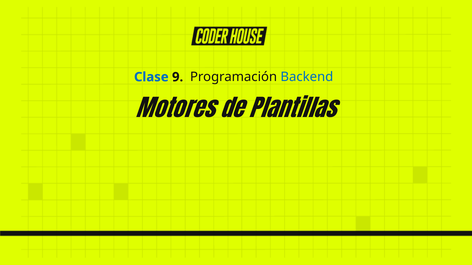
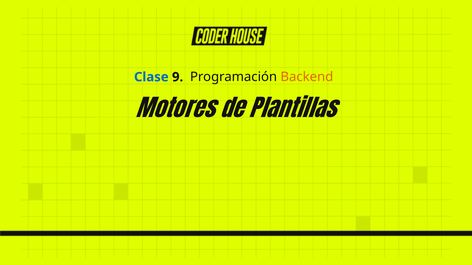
Backend colour: blue -> orange (307, 77)
